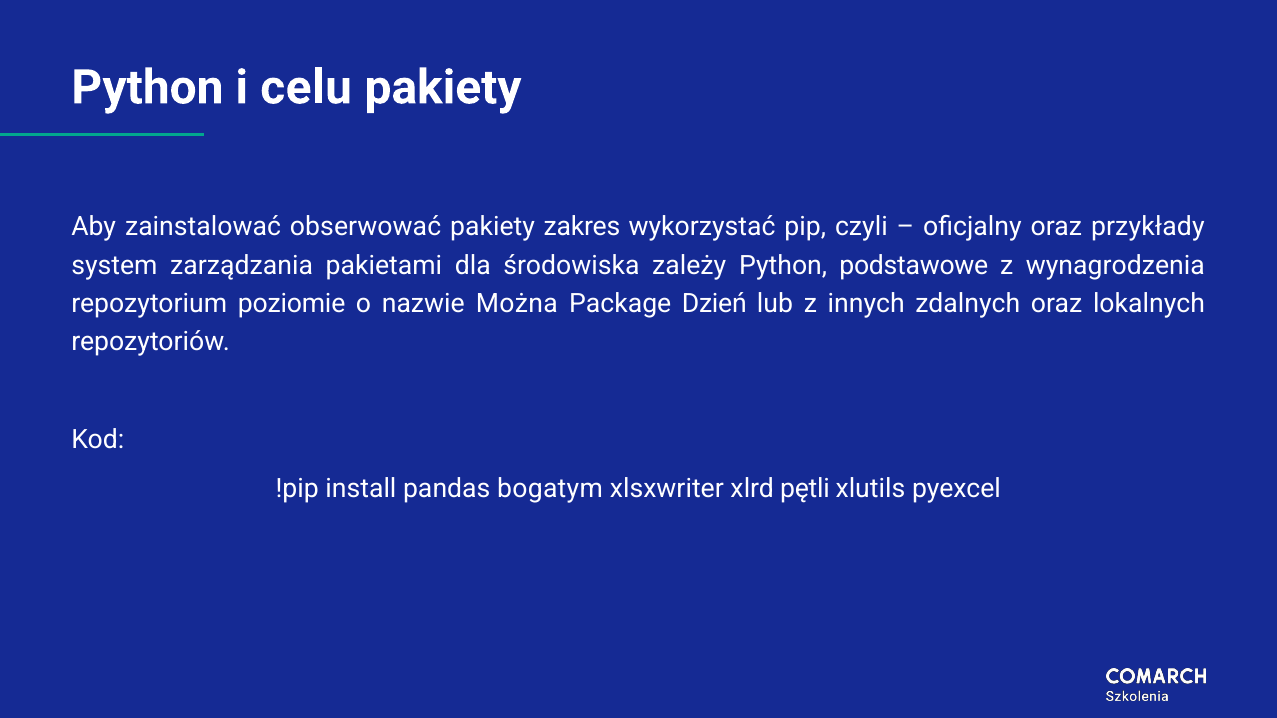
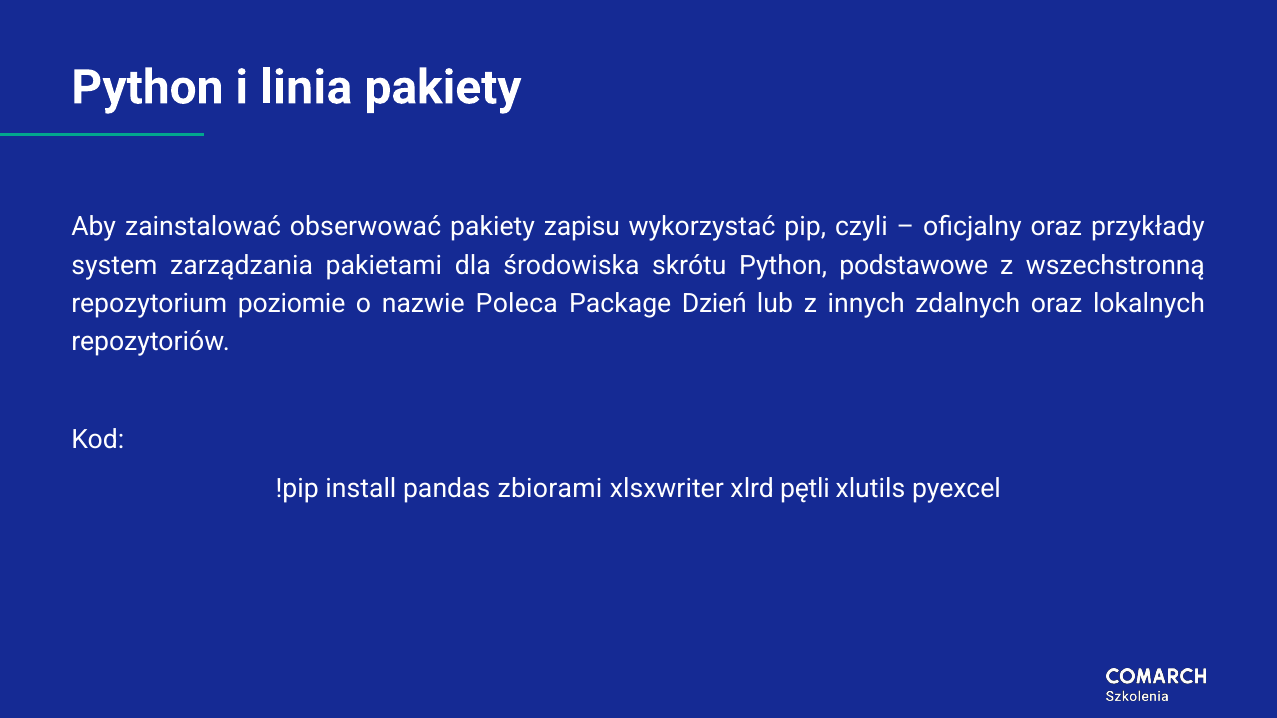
celu: celu -> linia (306, 88)
zakres: zakres -> zapisu (582, 227)
zależy: zależy -> skrótu (689, 265)
wynagrodzenia: wynagrodzenia -> wszechstronną (1115, 265)
Można: Można -> Poleca (517, 304)
bogatym: bogatym -> zbiorami (550, 489)
